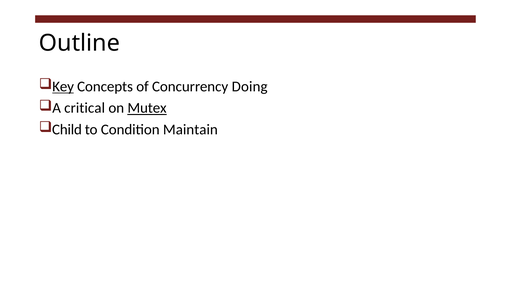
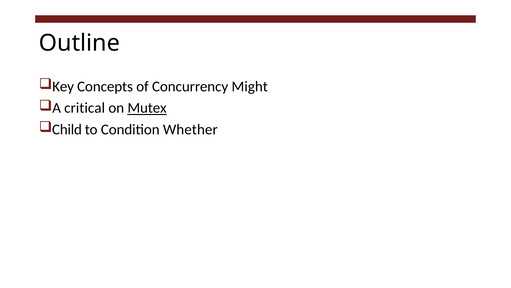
Key underline: present -> none (63, 86)
Doing: Doing -> Might (250, 86)
Maintain: Maintain -> Whether (190, 129)
